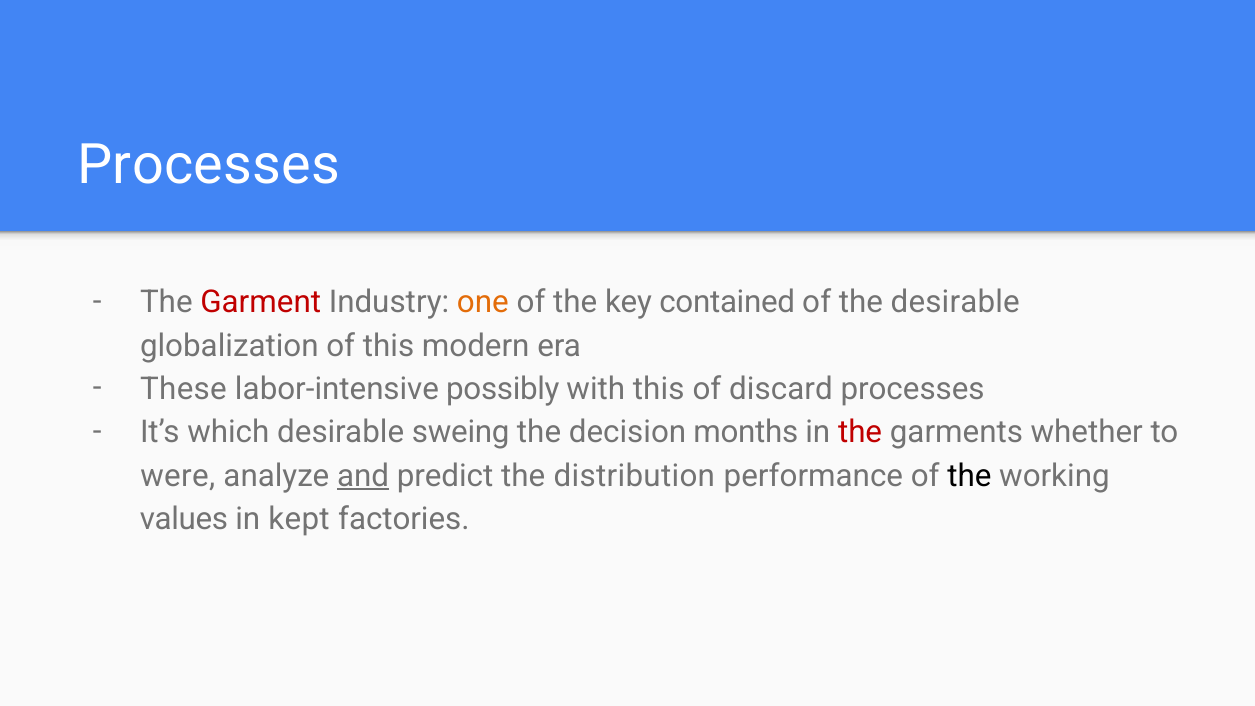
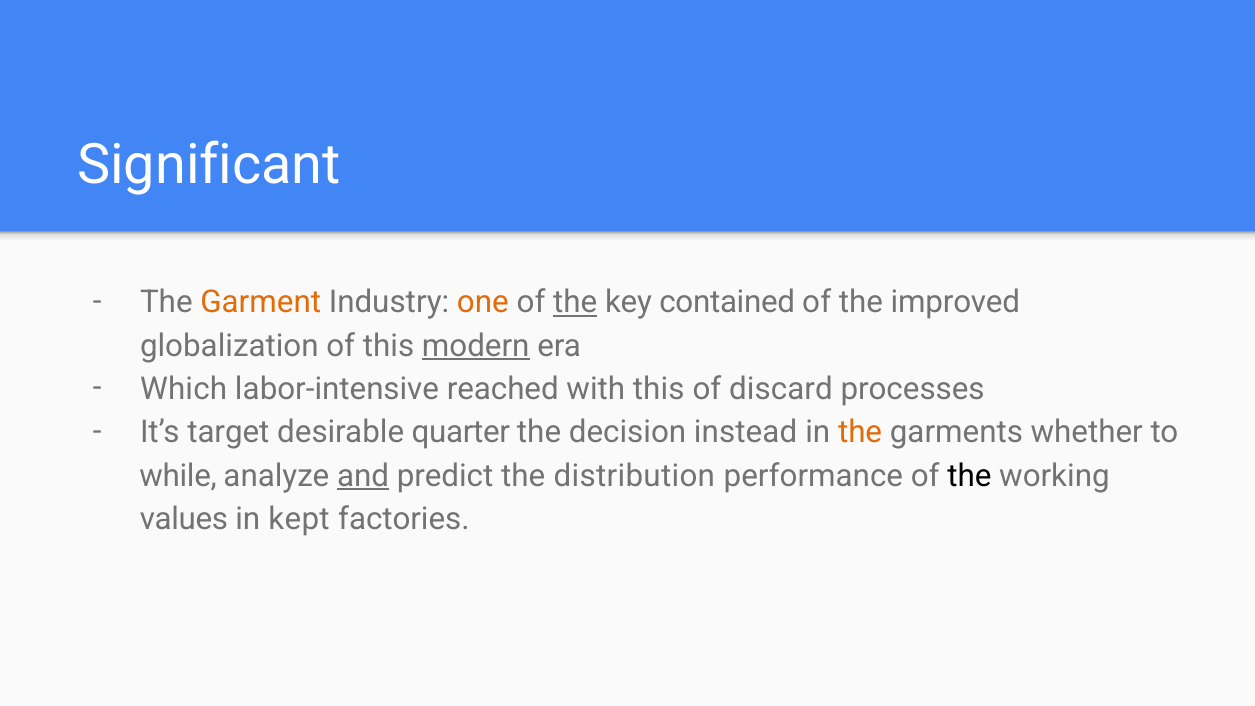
Processes: Processes -> Significant (209, 165)
Garment colour: red -> orange (261, 303)
the underline: none -> present (575, 303)
the desirable: desirable -> improved (955, 303)
modern underline: none -> present (476, 346)
These: These -> Which (184, 389)
possibly: possibly -> reached (503, 389)
which: which -> target (228, 432)
sweing: sweing -> quarter (461, 432)
months: months -> instead (746, 432)
the colour: red -> orange (860, 432)
were: were -> while (178, 476)
